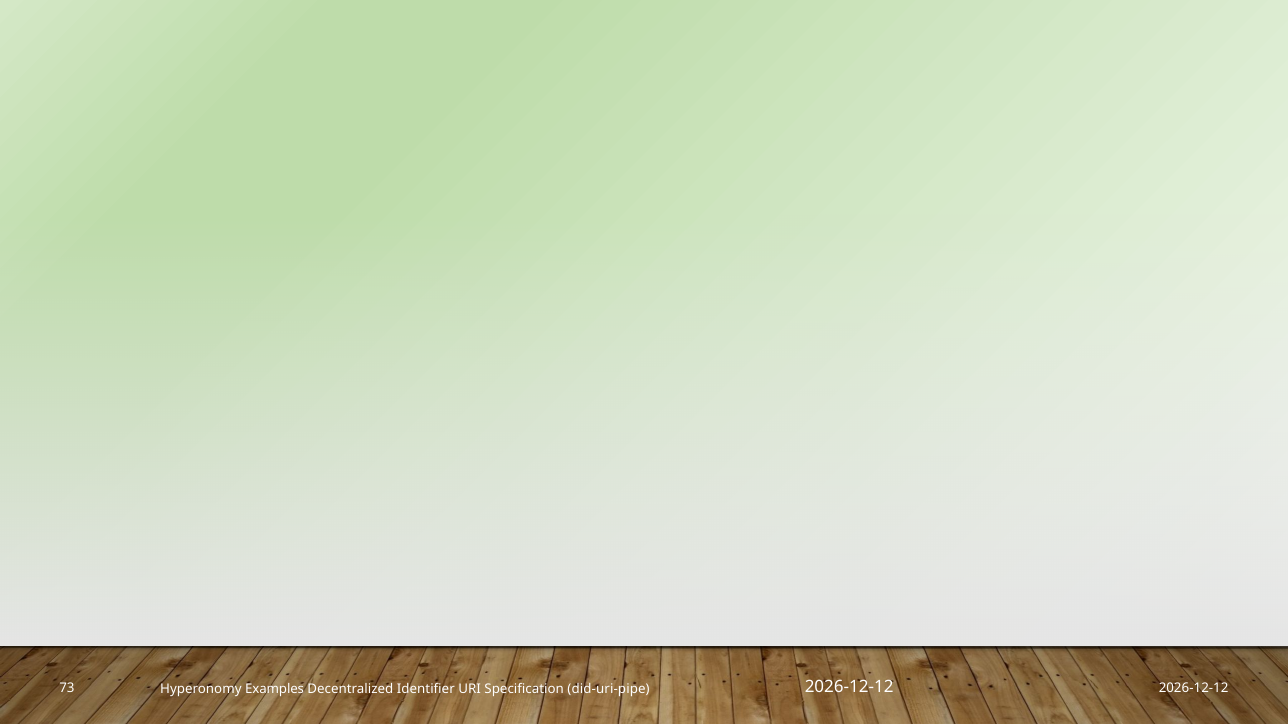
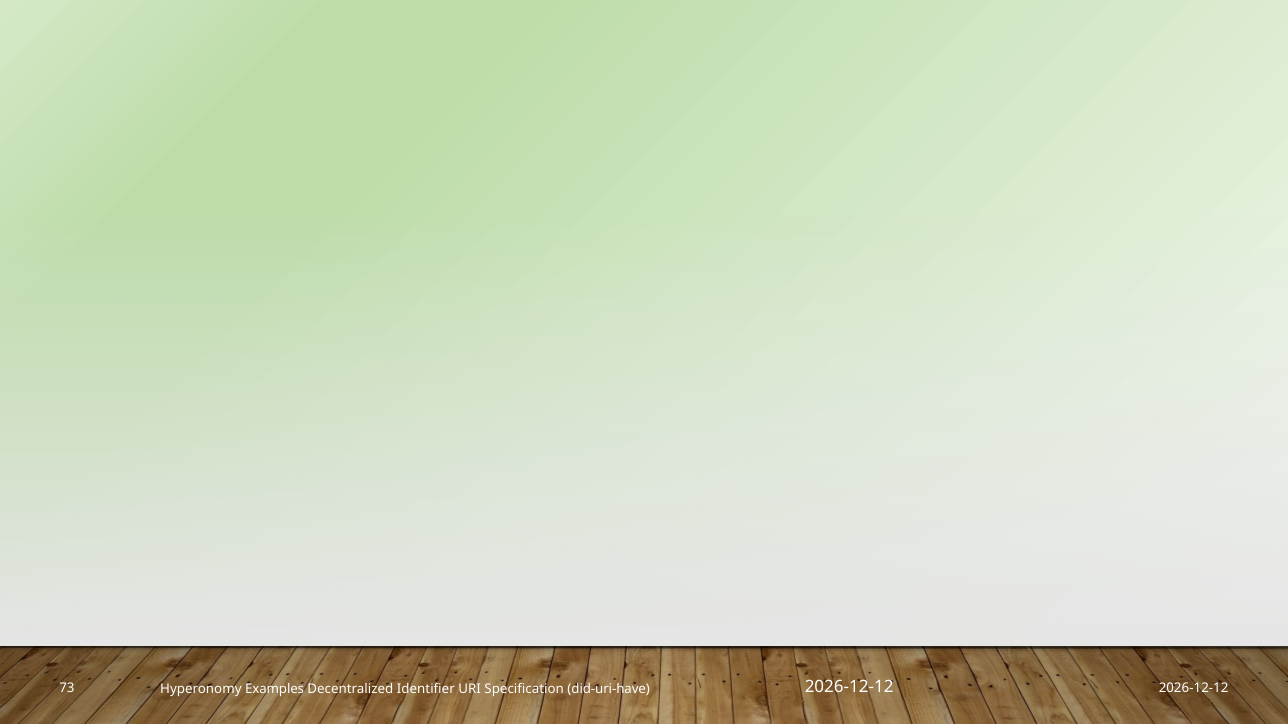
did-uri-pipe: did-uri-pipe -> did-uri-have (609, 689)
